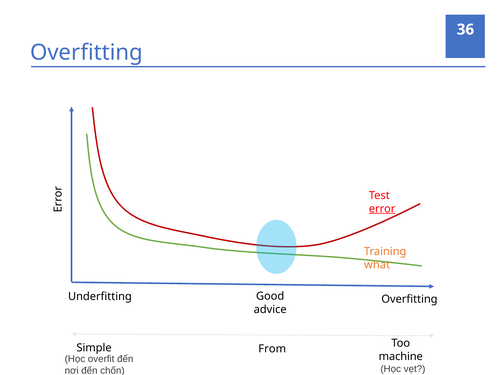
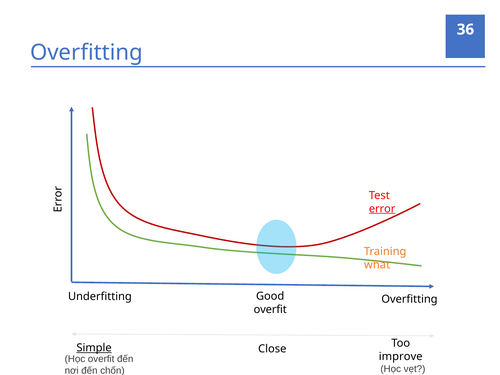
advice: advice -> overfit (270, 310)
Simple underline: none -> present (94, 348)
From: From -> Close (272, 349)
machine: machine -> improve (401, 357)
